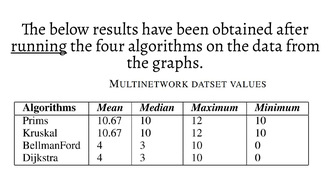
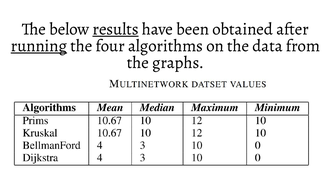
results underline: none -> present (116, 29)
